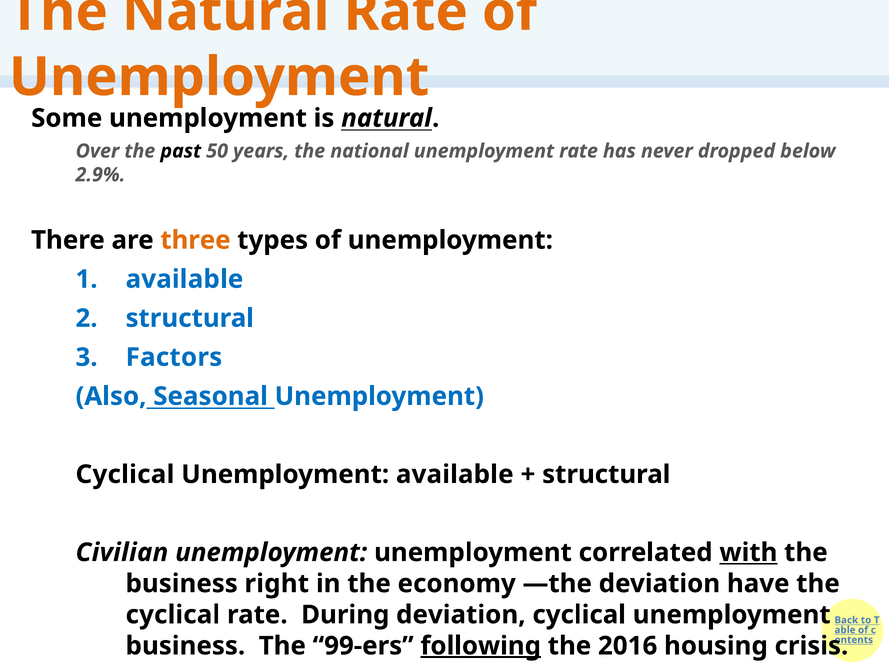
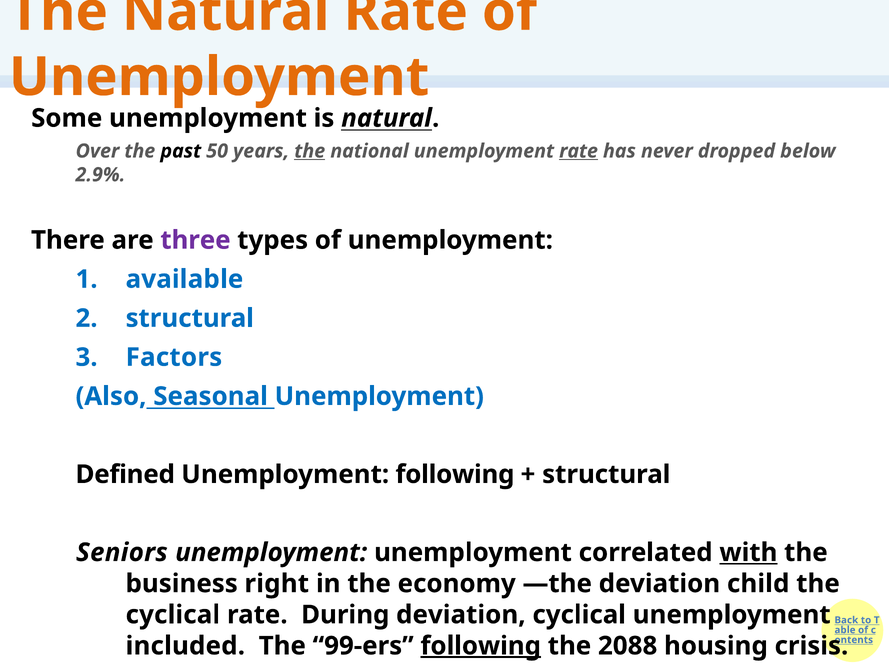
the underline: none -> present (310, 151)
rate underline: none -> present (579, 151)
three colour: orange -> purple (195, 240)
Cyclical: Cyclical -> Defined (125, 474)
Unemployment available: available -> following (455, 474)
Civilian: Civilian -> Seniors (122, 552)
have: have -> child (758, 583)
business: business -> included (185, 646)
2016: 2016 -> 2088 (628, 646)
